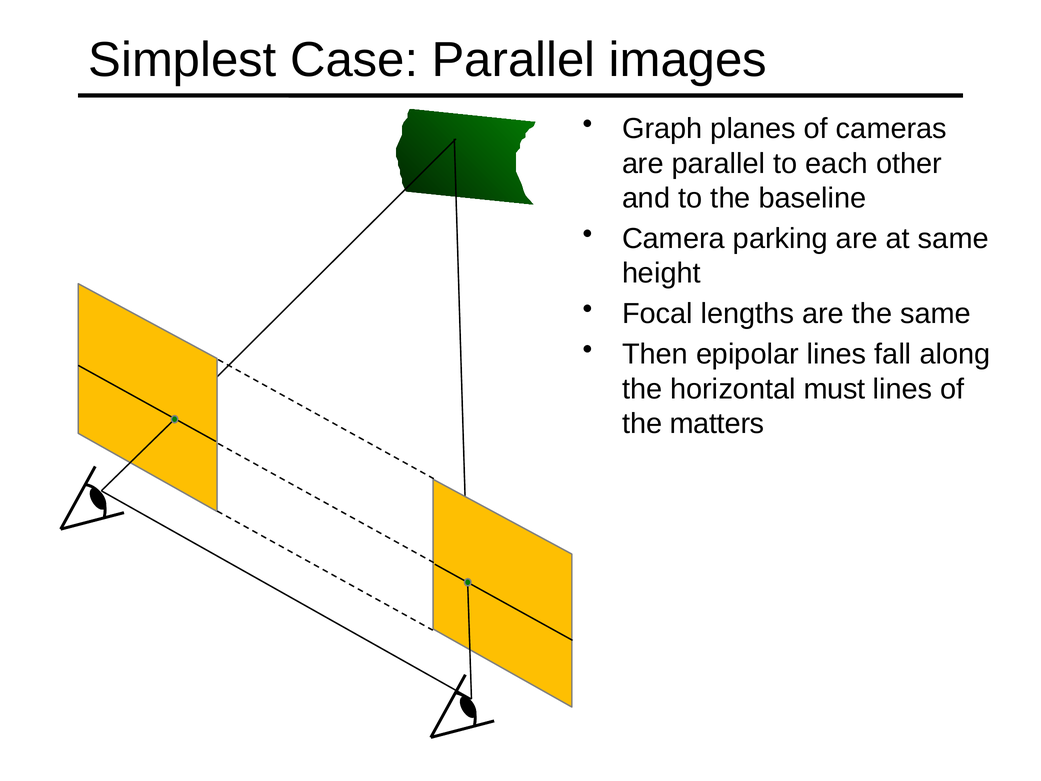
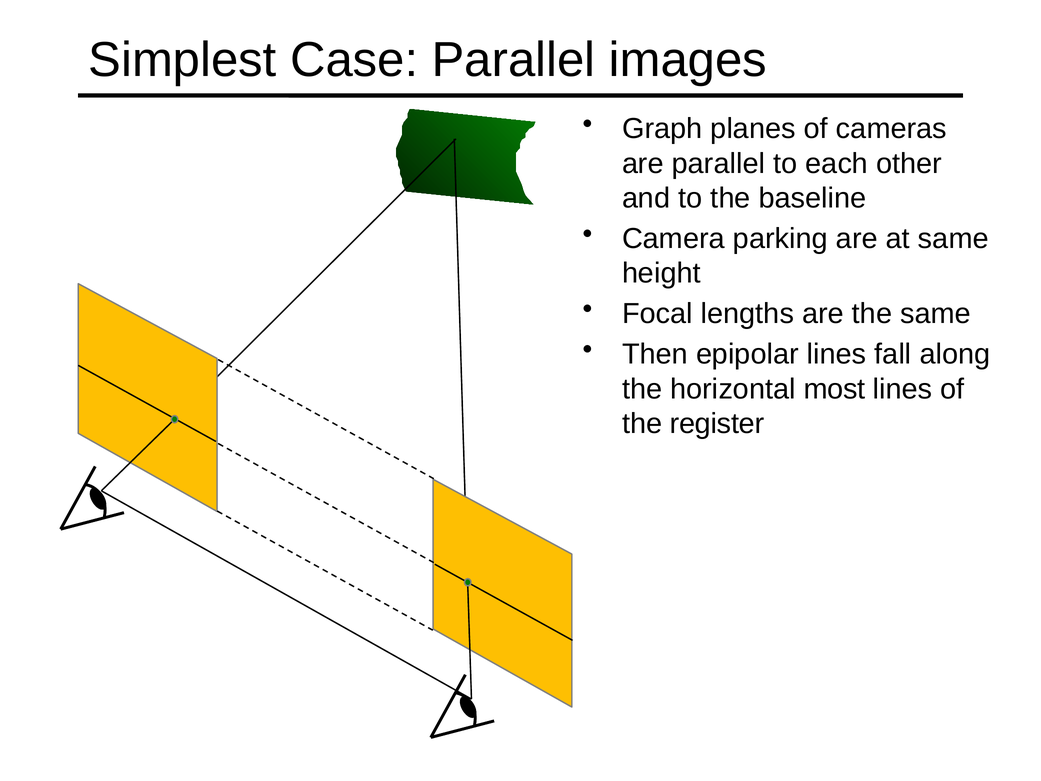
must: must -> most (834, 389)
matters: matters -> register (717, 424)
